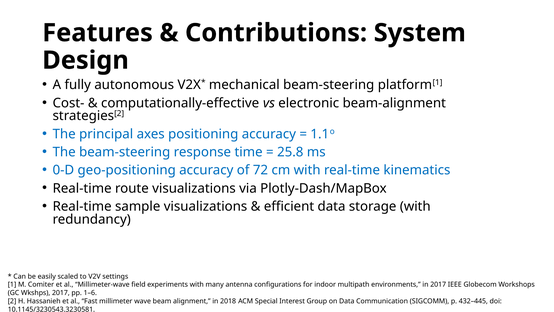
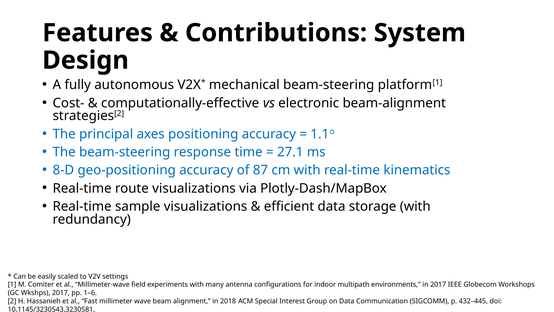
25.8: 25.8 -> 27.1 (290, 152)
0-D: 0-D -> 8-D (63, 170)
72: 72 -> 87 (260, 170)
